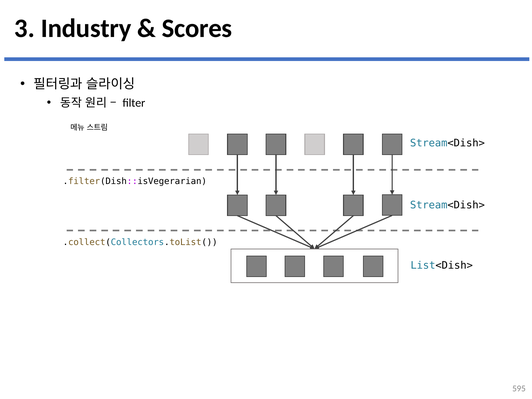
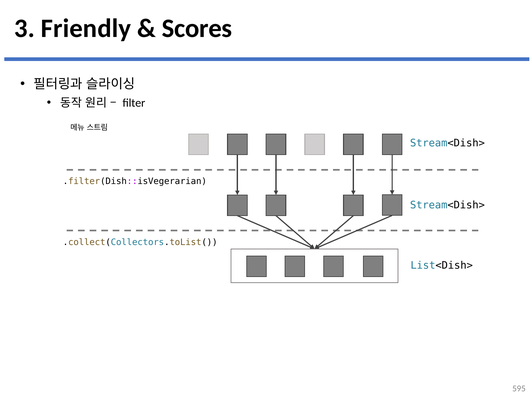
Industry: Industry -> Friendly (86, 28)
